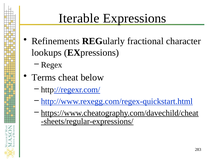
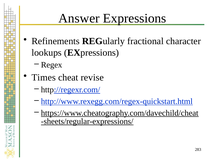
Iterable: Iterable -> Answer (79, 18)
Terms: Terms -> Times (44, 78)
below: below -> revise (92, 78)
